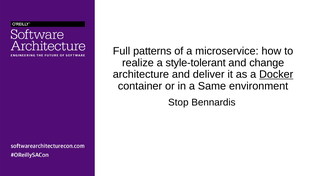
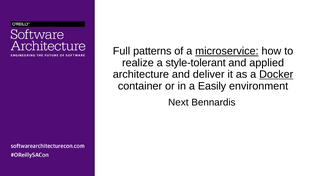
microservice underline: none -> present (227, 51)
change: change -> applied (267, 63)
Same: Same -> Easily (212, 86)
Stop: Stop -> Next (178, 102)
